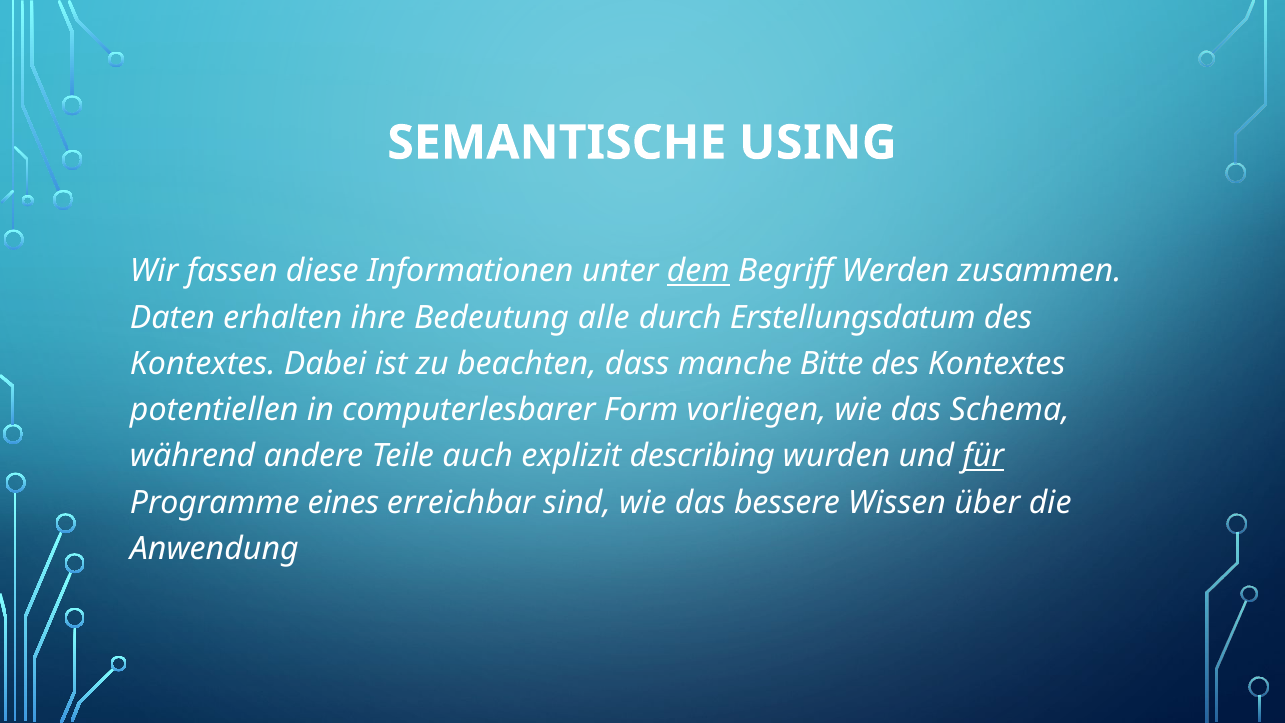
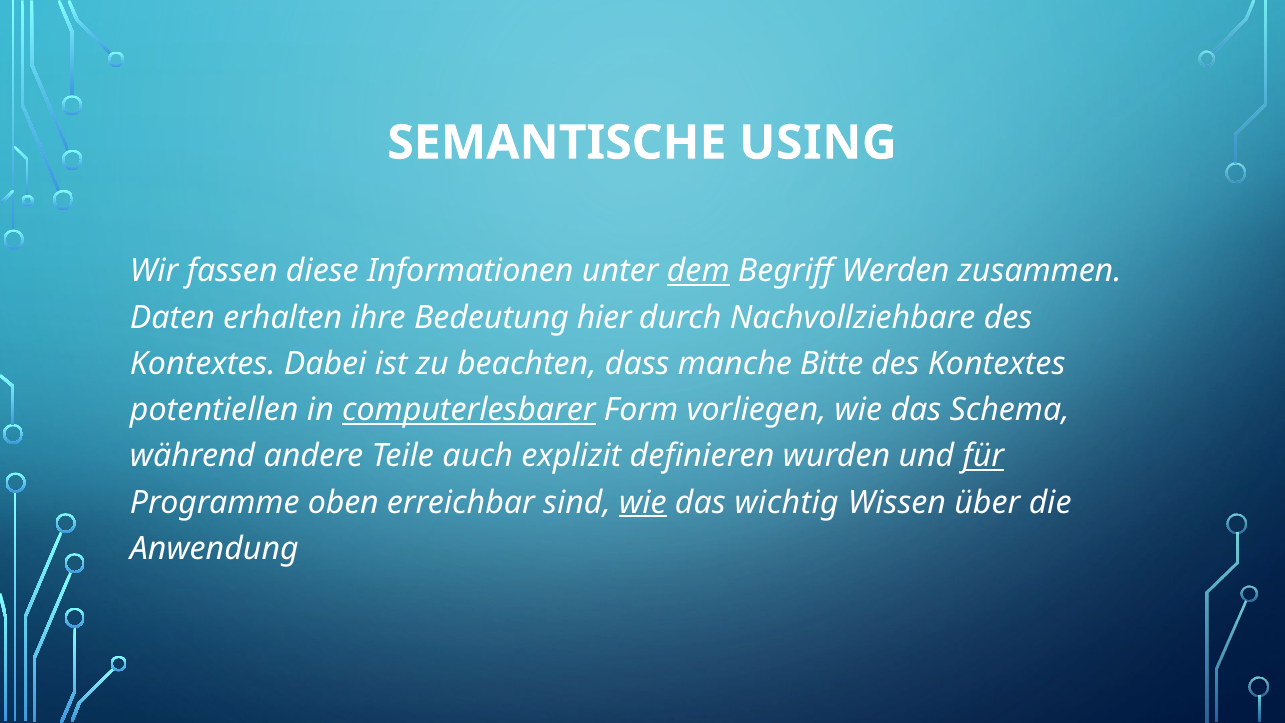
alle: alle -> hier (604, 317)
Erstellungsdatum: Erstellungsdatum -> Nachvollziehbare (853, 317)
computerlesbarer underline: none -> present (469, 410)
describing: describing -> definieren (702, 456)
eines: eines -> oben (343, 502)
wie underline: none -> present (643, 502)
bessere: bessere -> wichtig (787, 502)
